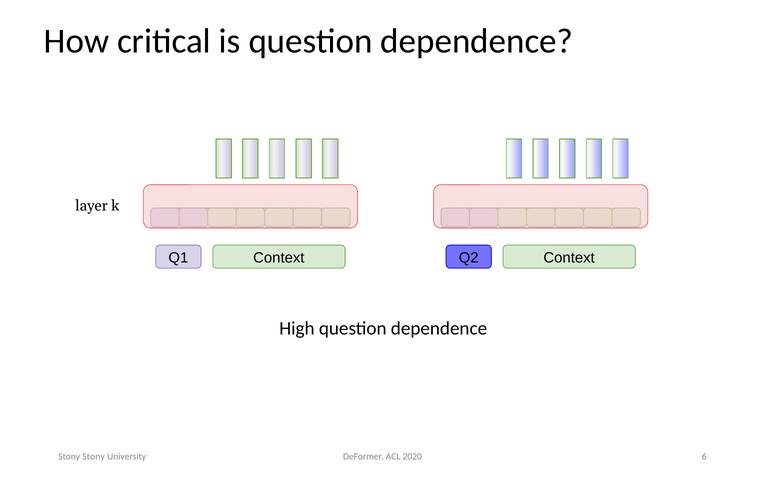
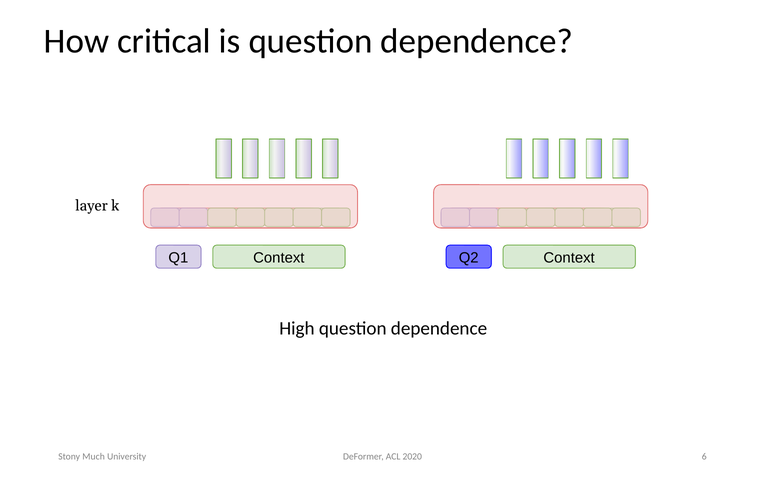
Stony Stony: Stony -> Much (94, 457)
